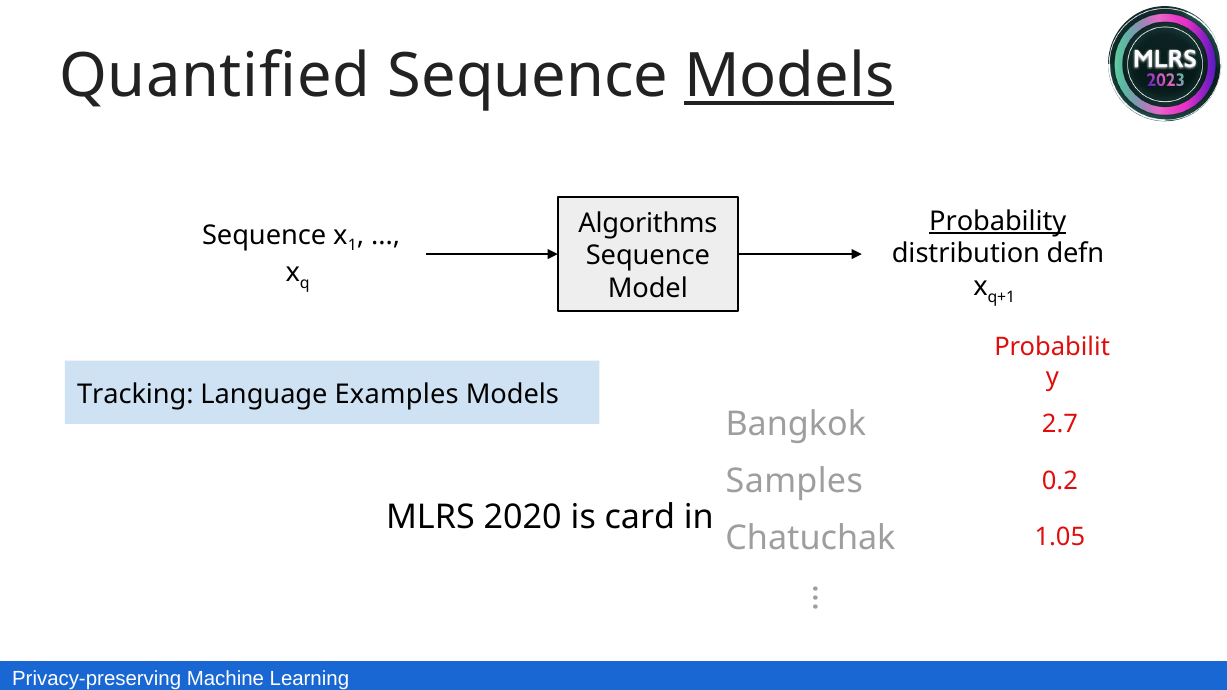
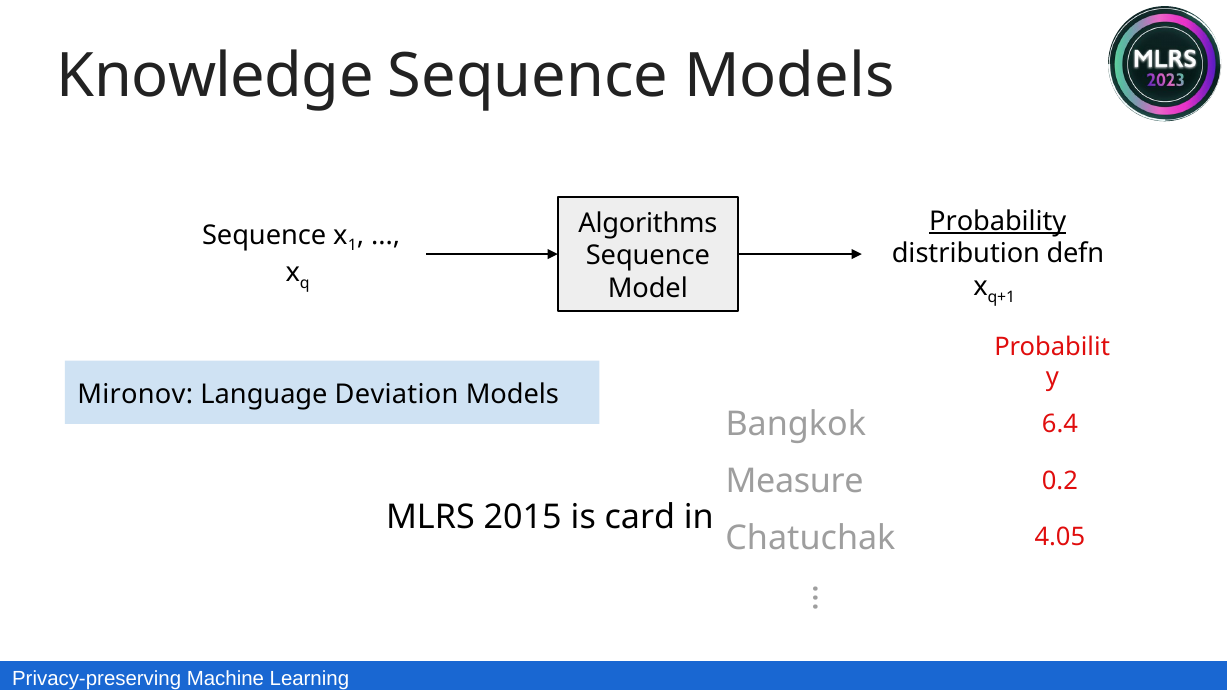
Quantified: Quantified -> Knowledge (215, 77)
Models underline: present -> none (789, 77)
Tracking: Tracking -> Mironov (135, 394)
Examples: Examples -> Deviation (397, 394)
2.7: 2.7 -> 6.4 (1060, 424)
Samples: Samples -> Measure (795, 481)
2020: 2020 -> 2015 (523, 517)
1.05: 1.05 -> 4.05 (1060, 538)
